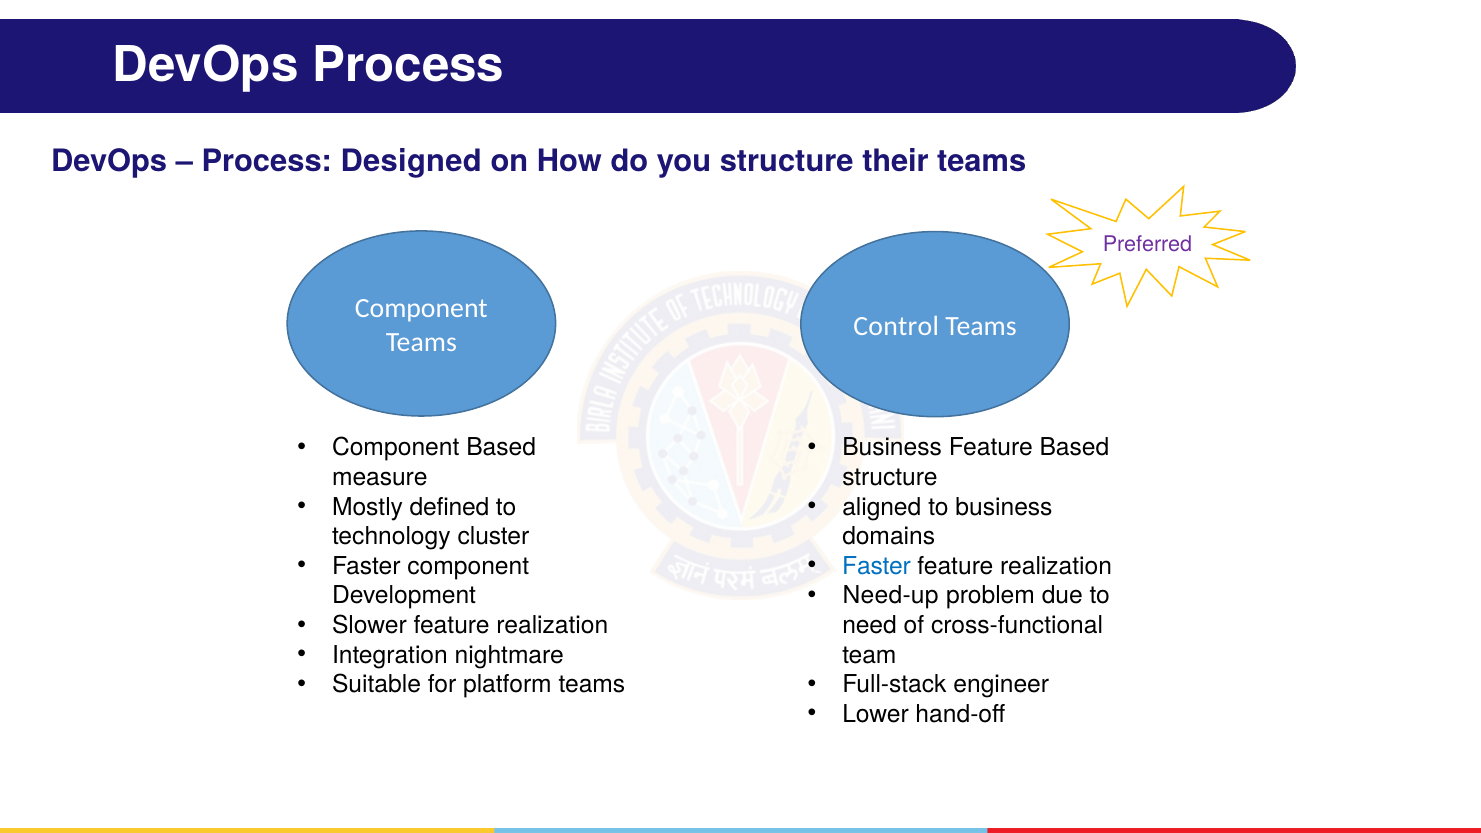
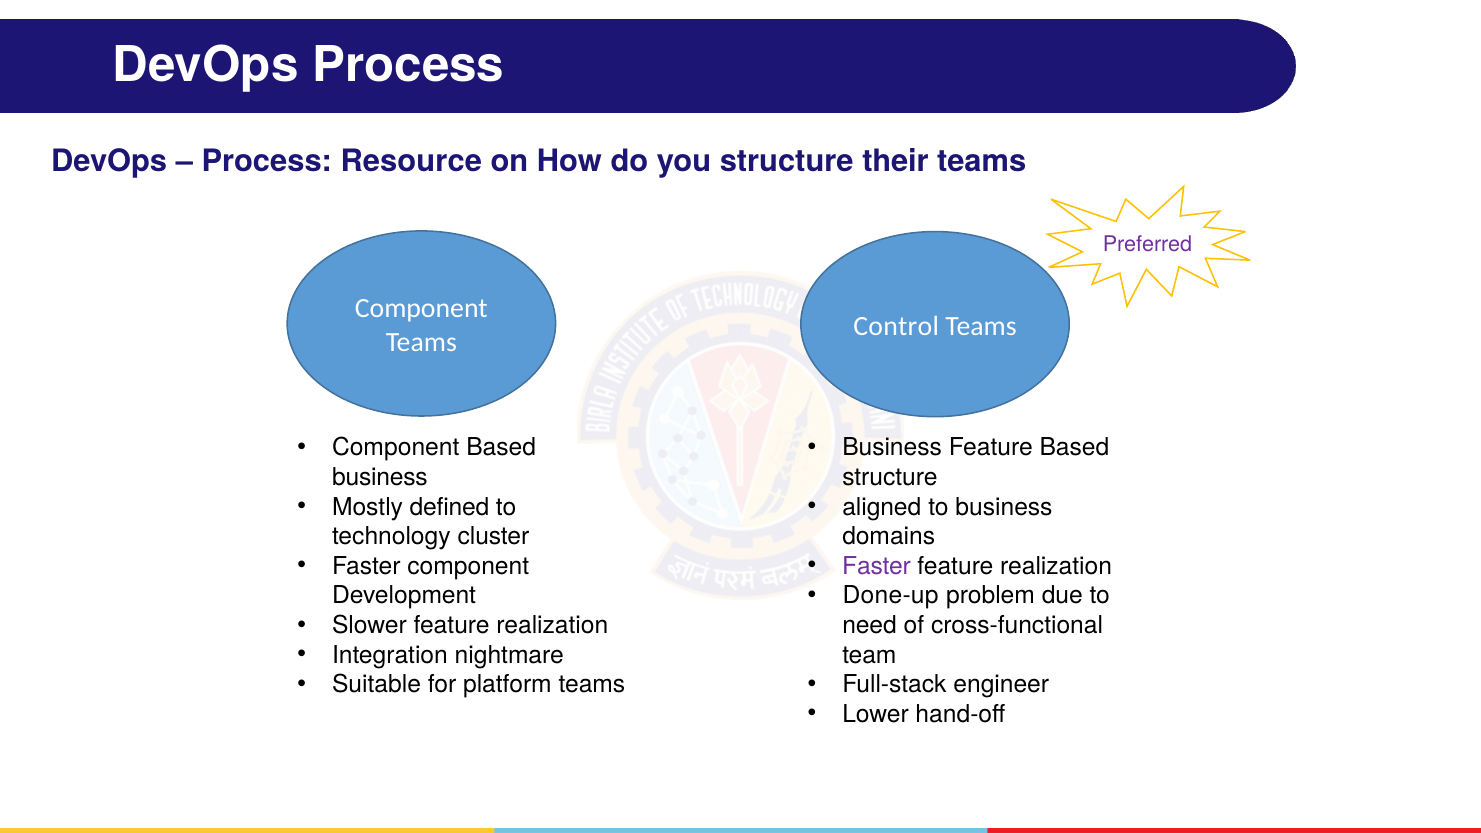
Designed: Designed -> Resource (411, 161)
measure: measure -> business (380, 477)
Faster colour: blue -> purple (877, 566)
Need-up: Need-up -> Done-up (891, 596)
